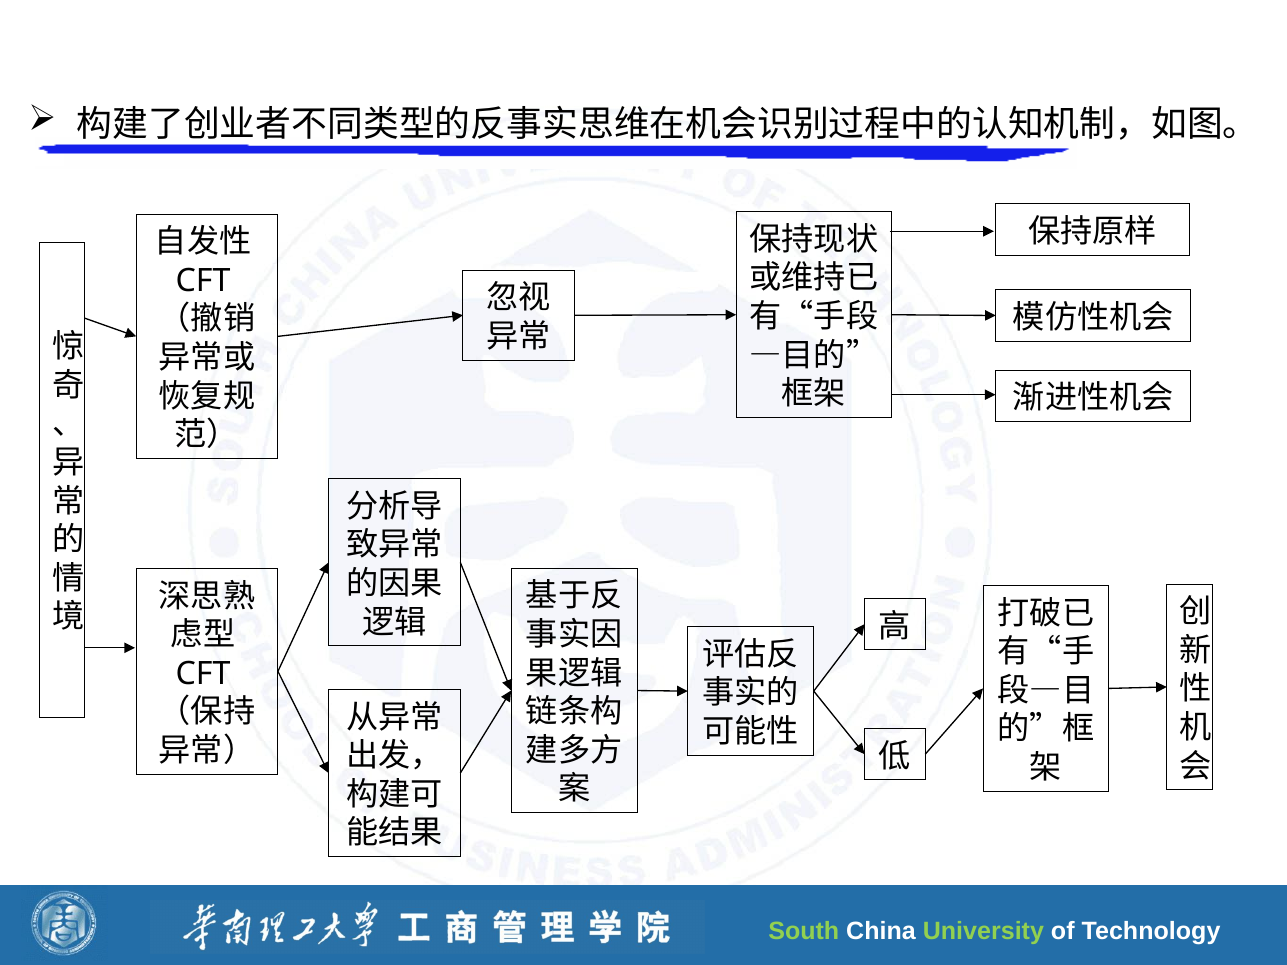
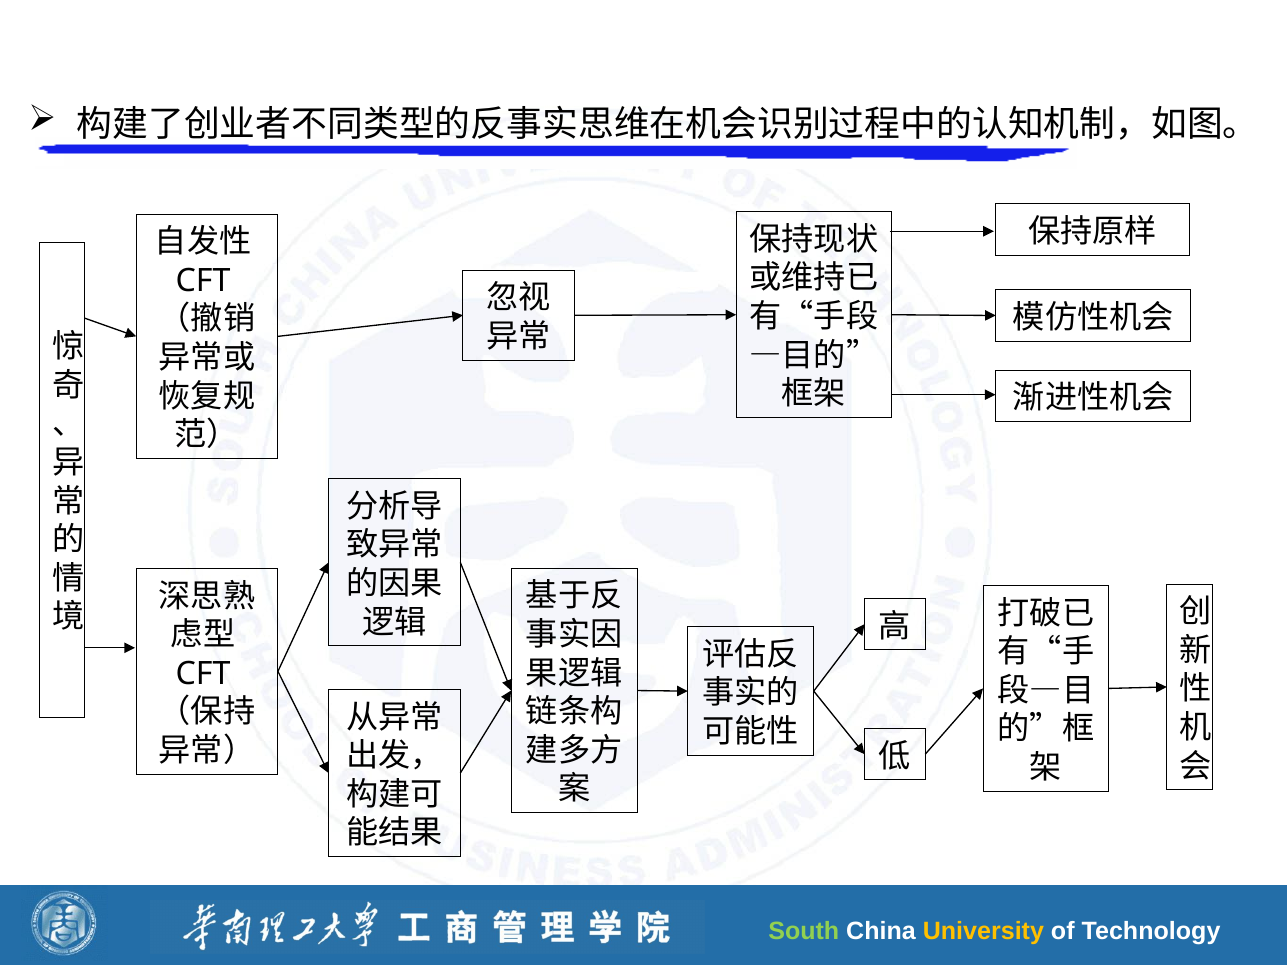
University colour: light green -> yellow (983, 932)
